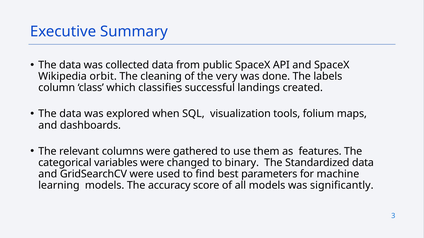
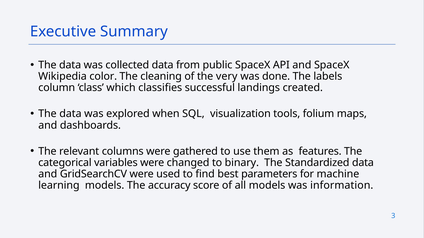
orbit: orbit -> color (103, 77)
significantly: significantly -> information (342, 186)
